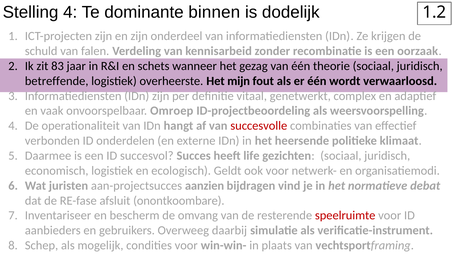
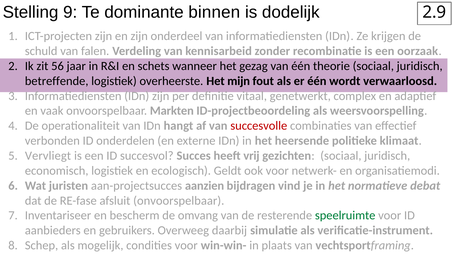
Stelling 4: 4 -> 9 (70, 12)
1.2: 1.2 -> 2.9 (434, 12)
83: 83 -> 56 (58, 66)
Omroep: Omroep -> Markten (172, 111)
Daarmee: Daarmee -> Vervliegt (48, 156)
life: life -> vrij (251, 156)
afsluit onontkoombare: onontkoombare -> onvoorspelbaar (179, 200)
speelruimte colour: red -> green (345, 215)
